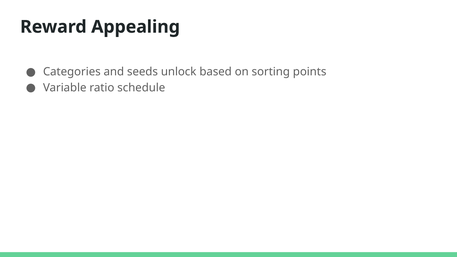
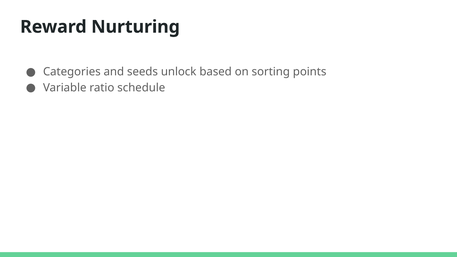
Appealing: Appealing -> Nurturing (136, 27)
